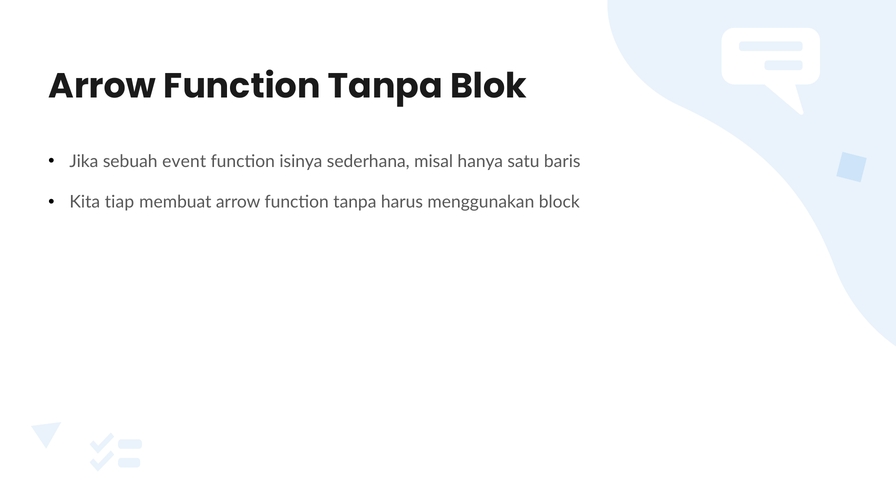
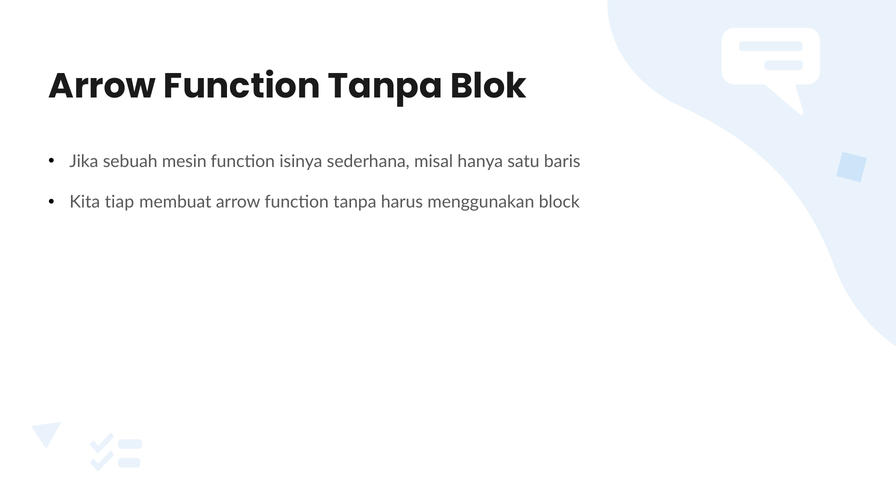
event: event -> mesin (184, 161)
